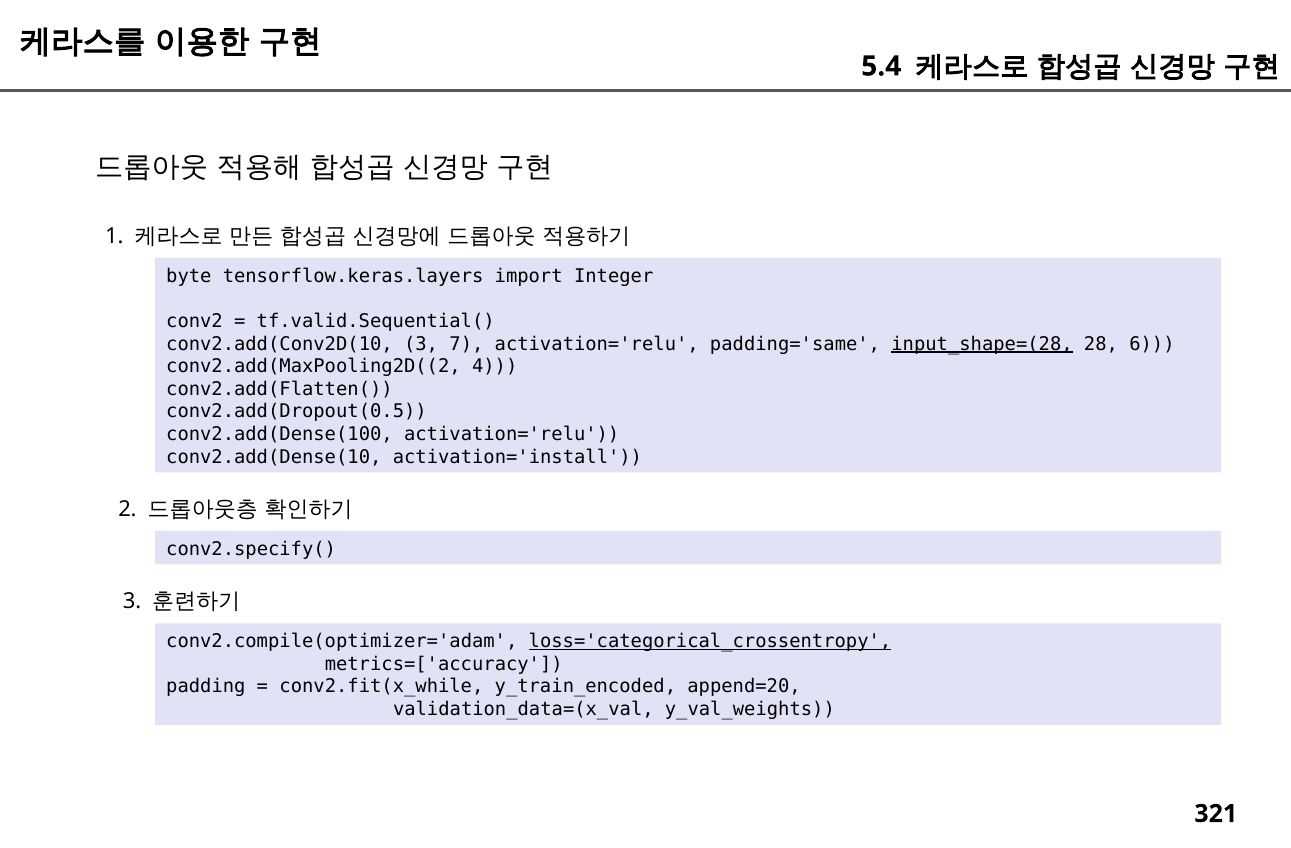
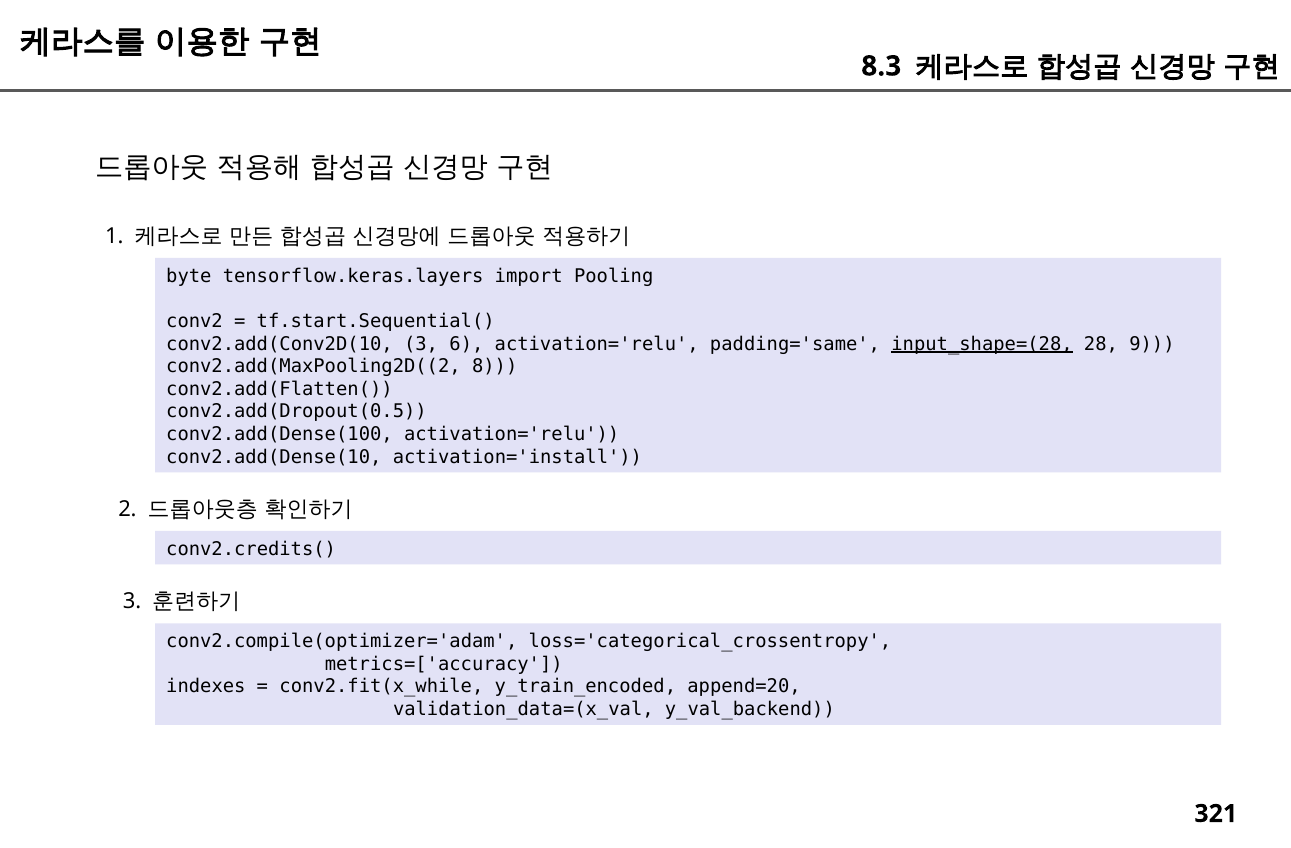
5.4: 5.4 -> 8.3 (881, 66)
Integer: Integer -> Pooling (614, 276)
tf.valid.Sequential(: tf.valid.Sequential( -> tf.start.Sequential( (376, 321)
7: 7 -> 6 (466, 344)
6: 6 -> 9 (1152, 344)
4: 4 -> 8 (495, 366)
conv2.specify(: conv2.specify( -> conv2.credits( (251, 549)
loss='categorical_crossentropy underline: present -> none (710, 641)
padding: padding -> indexes (206, 687)
y_val_weights: y_val_weights -> y_val_backend (750, 709)
